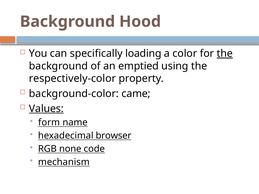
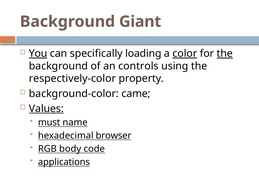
Hood: Hood -> Giant (140, 22)
You underline: none -> present (38, 54)
color underline: none -> present (185, 54)
emptied: emptied -> controls (138, 66)
form: form -> must (49, 123)
none: none -> body (70, 149)
mechanism: mechanism -> applications (64, 162)
